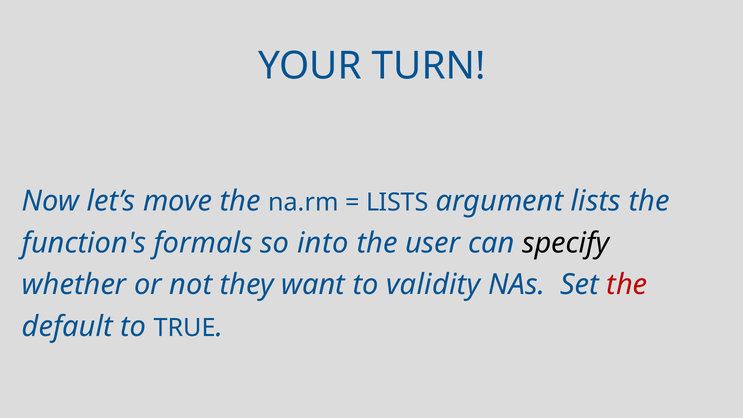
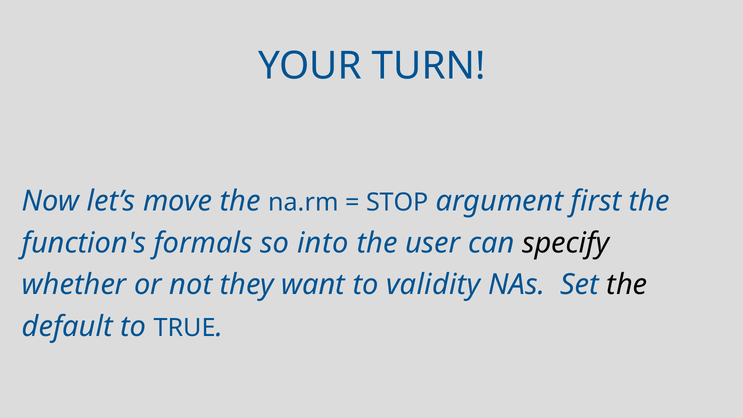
LISTS: LISTS -> STOP (397, 203)
argument lists: lists -> first (596, 201)
the colour: red -> black (627, 285)
